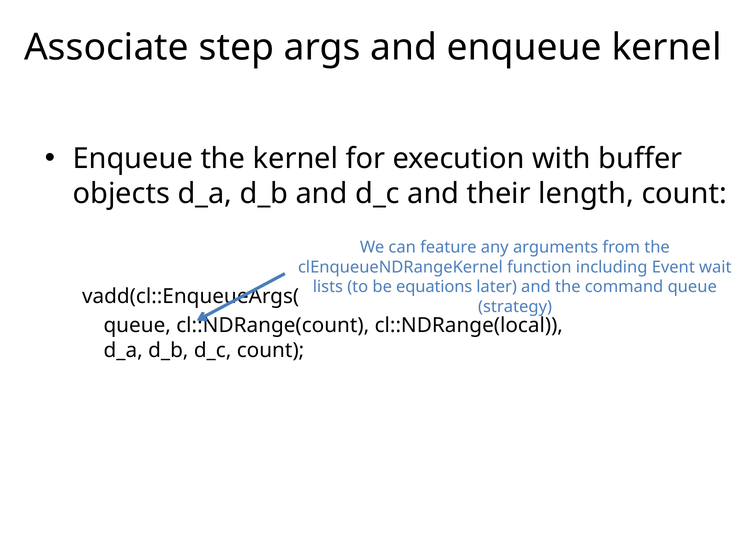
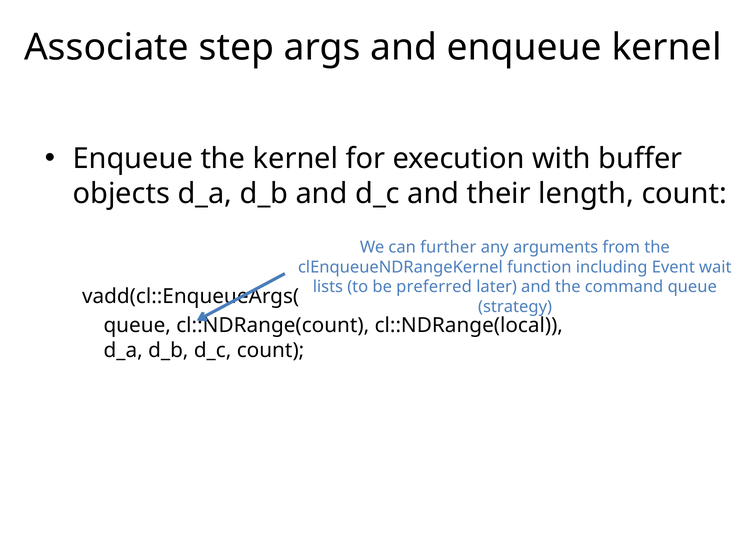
feature: feature -> further (448, 247)
equations: equations -> preferred (434, 287)
